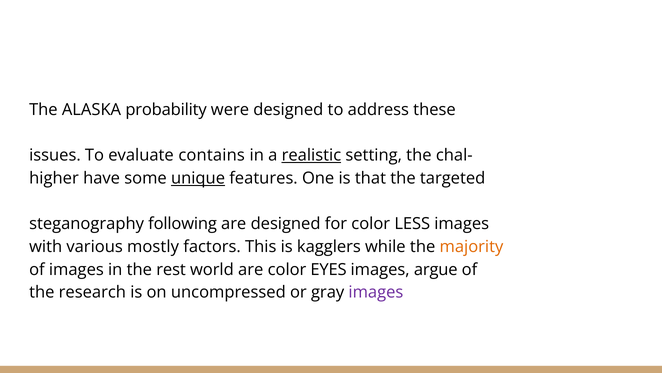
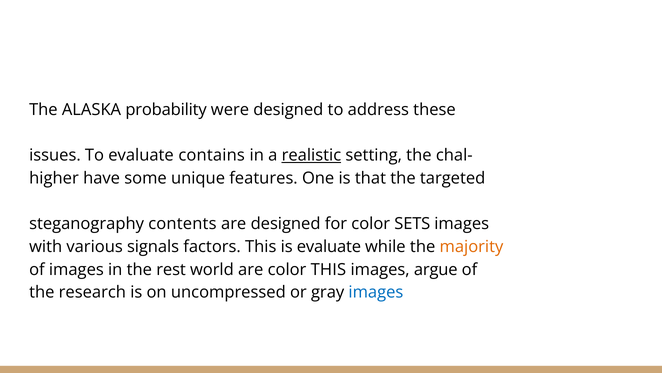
unique underline: present -> none (198, 178)
following: following -> contents (182, 224)
LESS: LESS -> SETS (412, 224)
mostly: mostly -> signals (153, 246)
is kagglers: kagglers -> evaluate (329, 246)
color EYES: EYES -> THIS (328, 269)
images colour: purple -> blue (376, 292)
